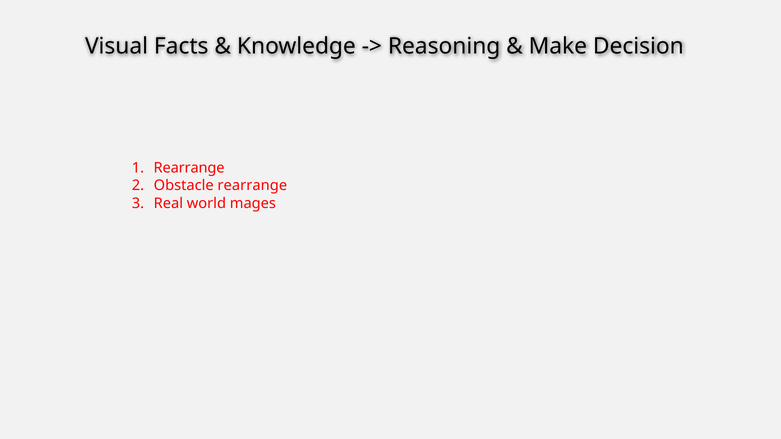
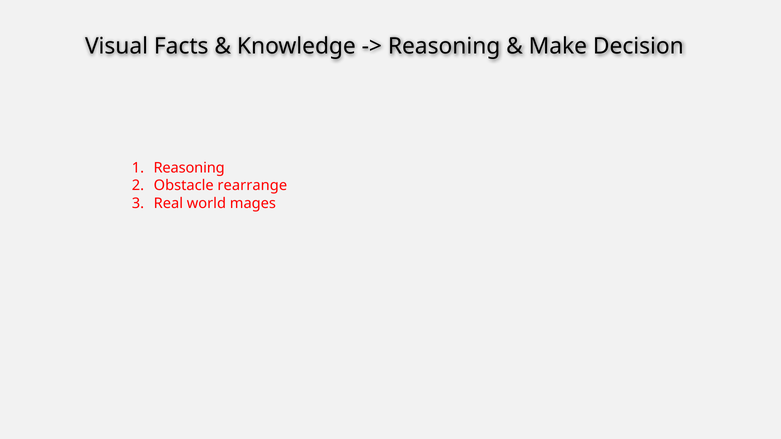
Rearrange: Rearrange -> Reasoning (189, 168)
